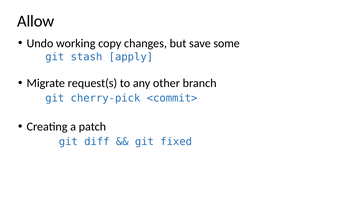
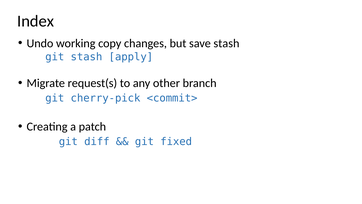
Allow: Allow -> Index (36, 21)
save some: some -> stash (226, 43)
